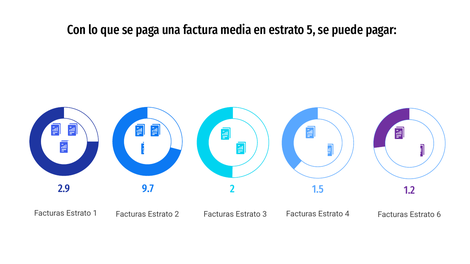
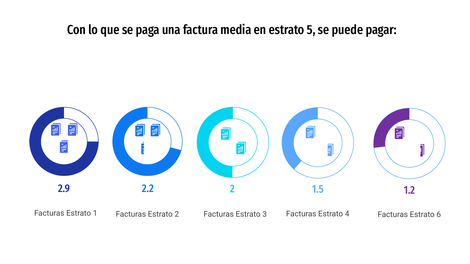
9.7: 9.7 -> 2.2 (148, 189)
